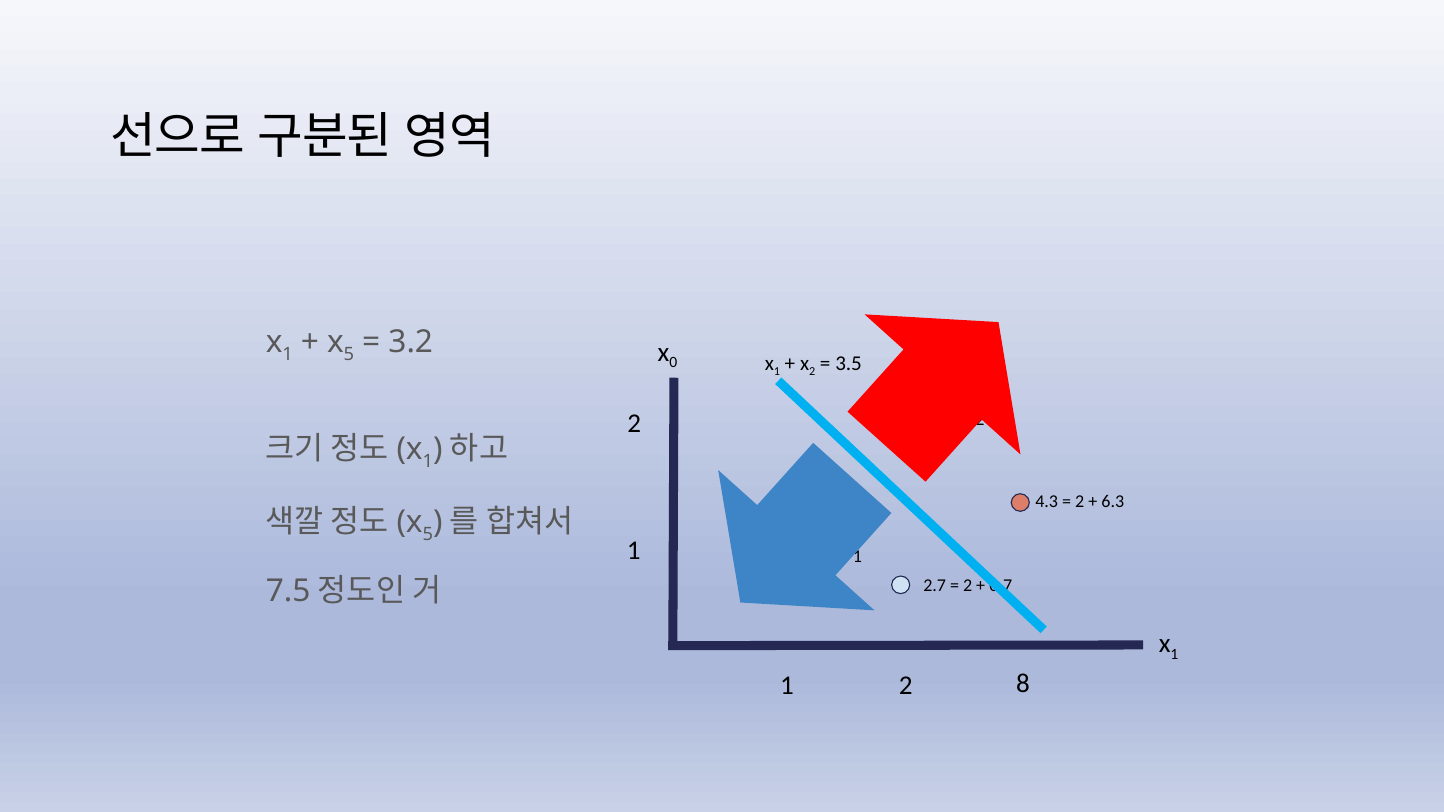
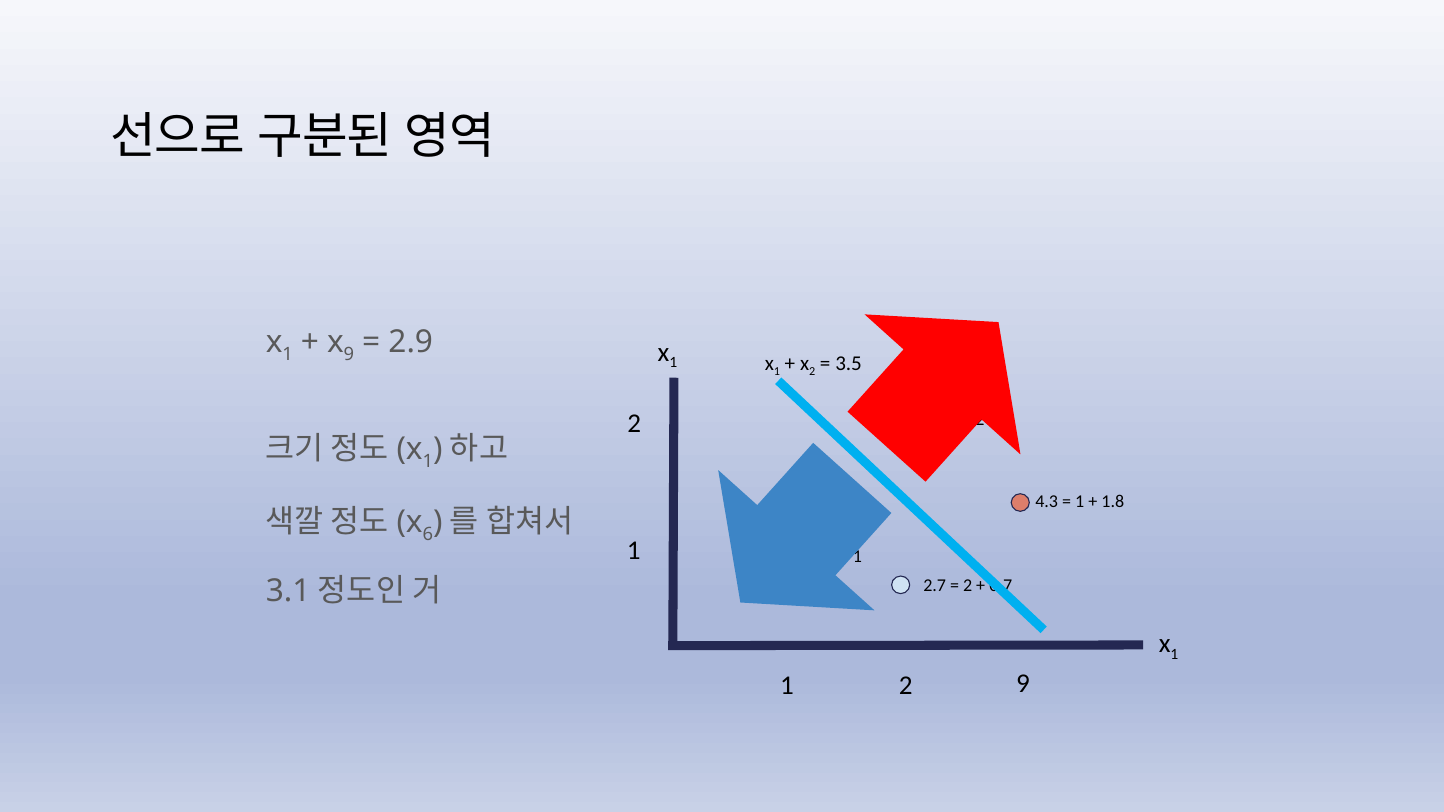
5: 5 -> 9 (349, 355)
3.2: 3.2 -> 2.9 (411, 342)
0: 0 -> 1 (673, 363)
2: 2 -> 1 (1080, 502)
6.3: 6.3 -> 1.8 (1113, 502)
5: 5 -> 6 (428, 535)
7.5: 7.5 -> 3.1 (288, 592)
2 8: 8 -> 9 (1023, 684)
